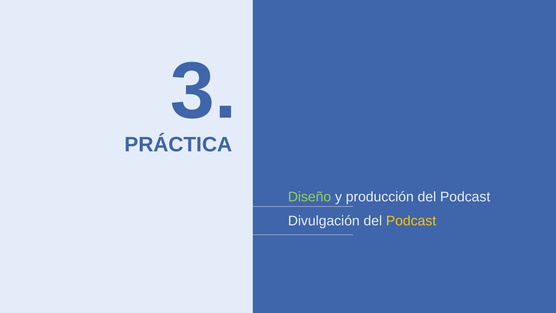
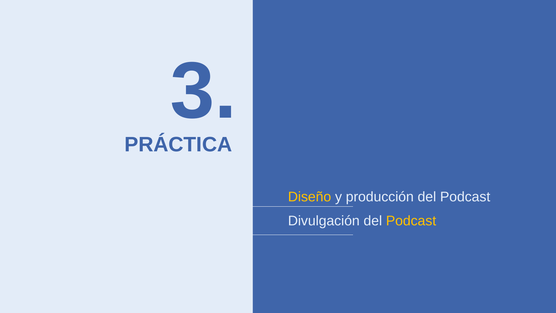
Diseño colour: light green -> yellow (310, 197)
